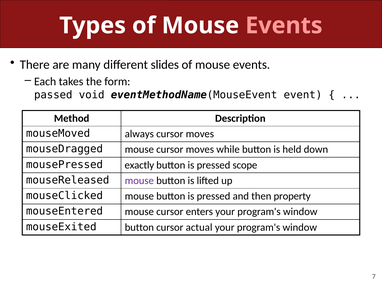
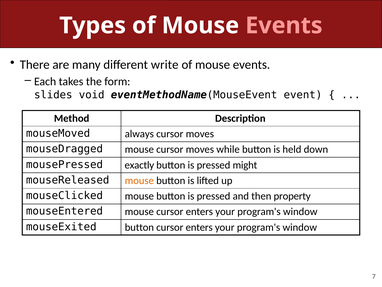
slides: slides -> write (165, 65)
passed: passed -> slides (53, 95)
scope: scope -> might (245, 165)
mouse colour: purple -> orange (139, 180)
actual: actual -> enters (199, 227)
